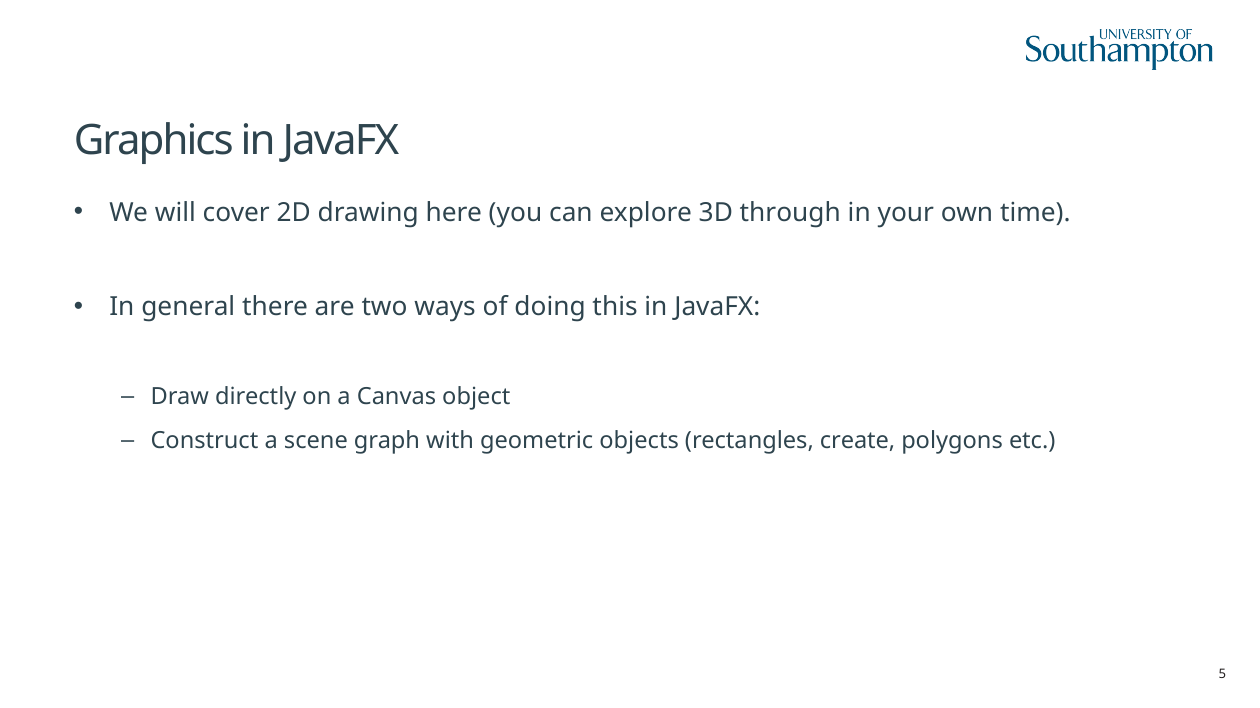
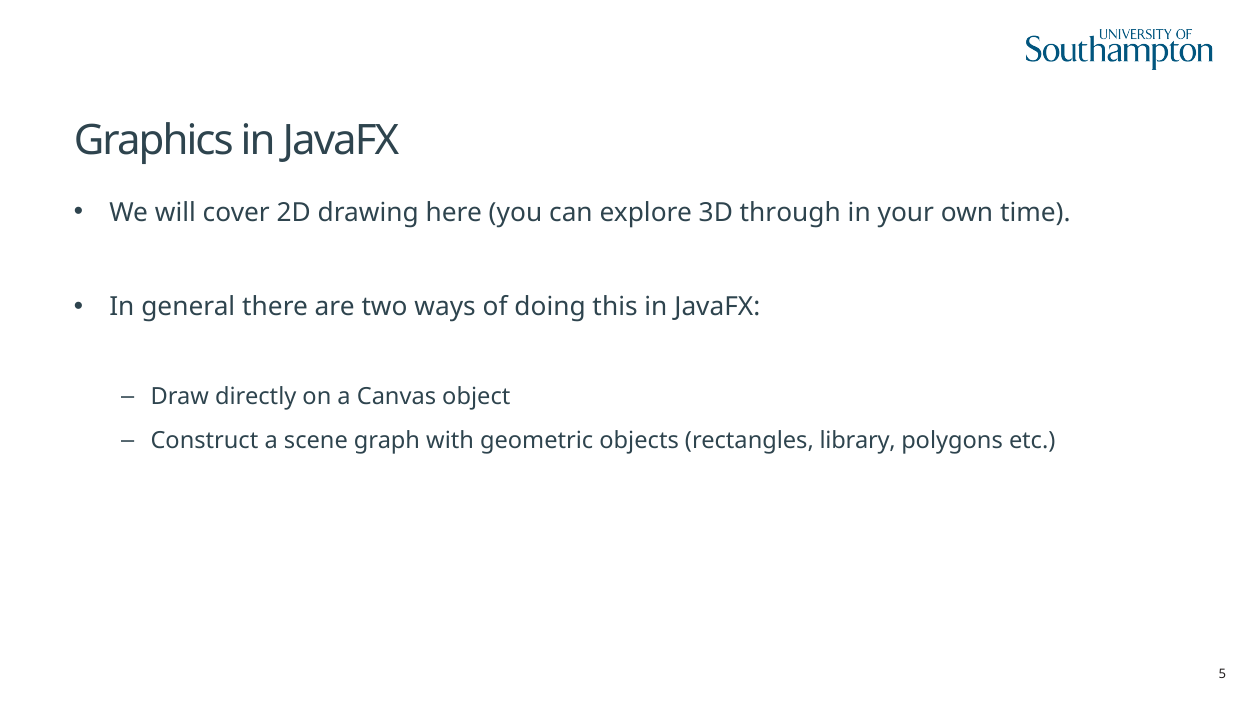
create: create -> library (858, 441)
